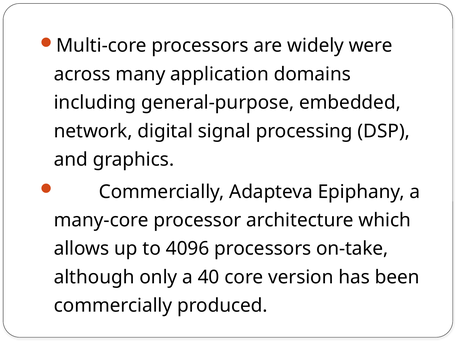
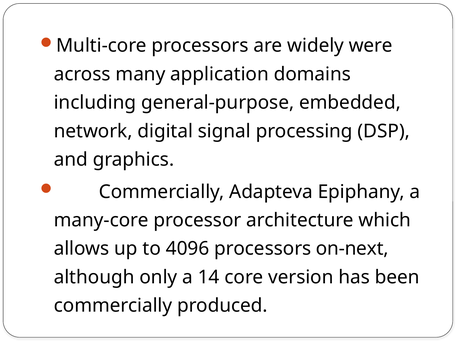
on-take: on-take -> on-next (352, 249)
40: 40 -> 14 (209, 277)
